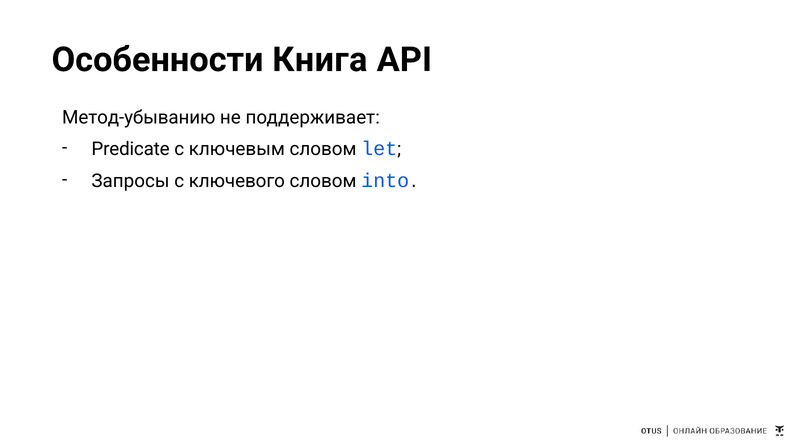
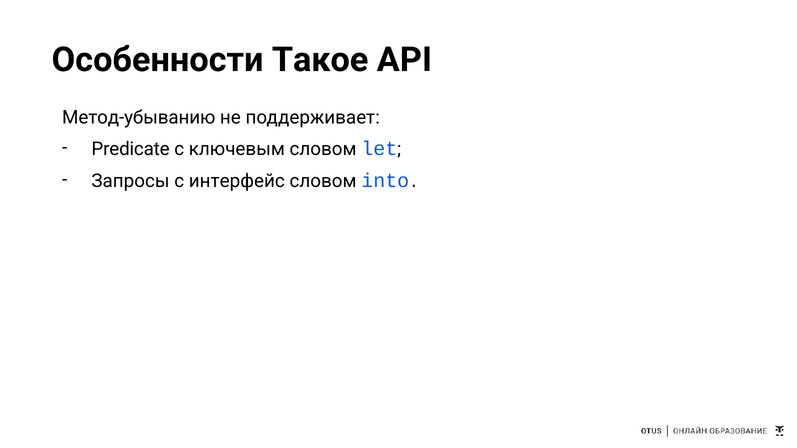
Книга: Книга -> Такое (320, 60)
ключевого: ключевого -> интерфейс (237, 181)
